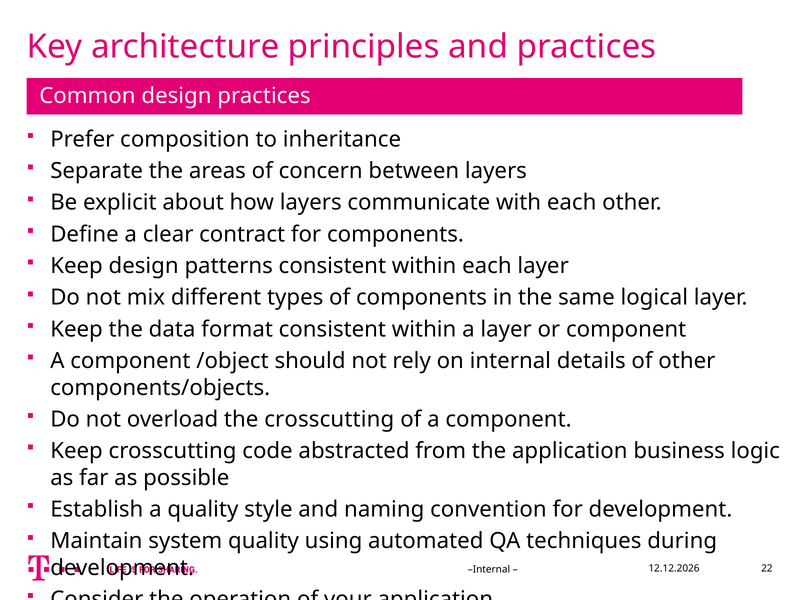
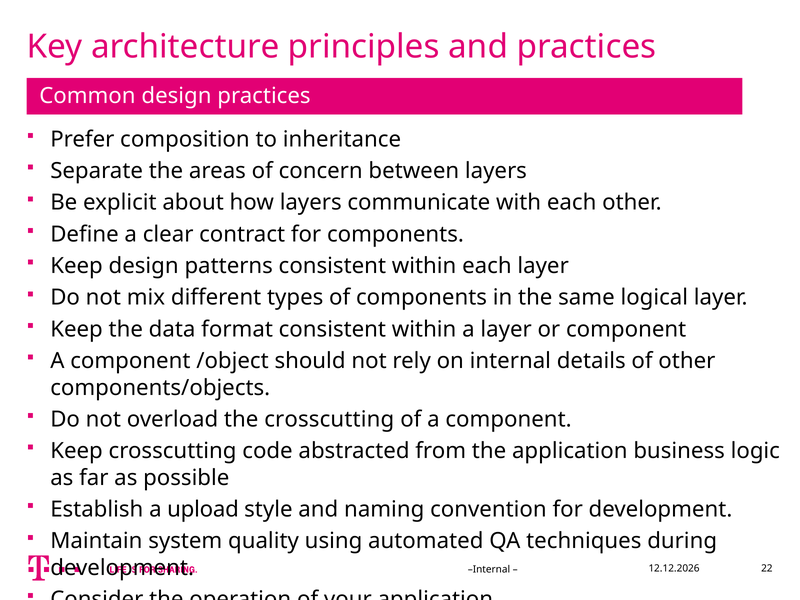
a quality: quality -> upload (203, 509)
